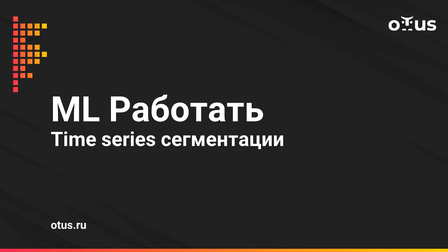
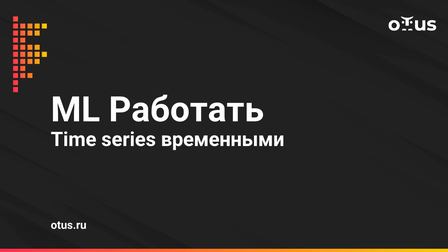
сегментации: сегментации -> временными (223, 139)
